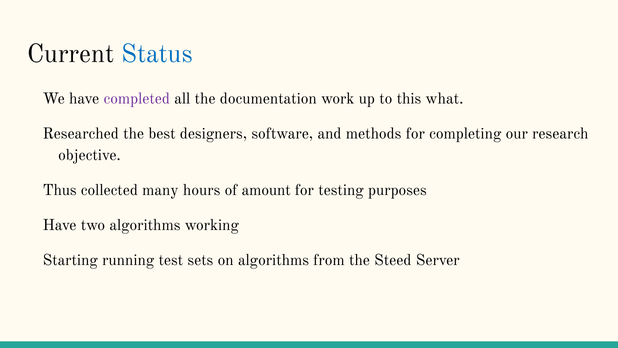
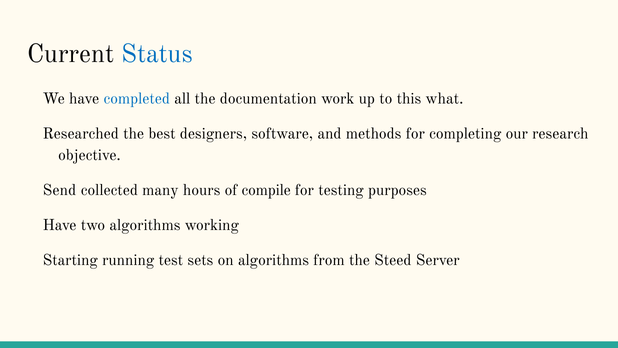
completed colour: purple -> blue (137, 98)
Thus: Thus -> Send (60, 190)
amount: amount -> compile (266, 190)
